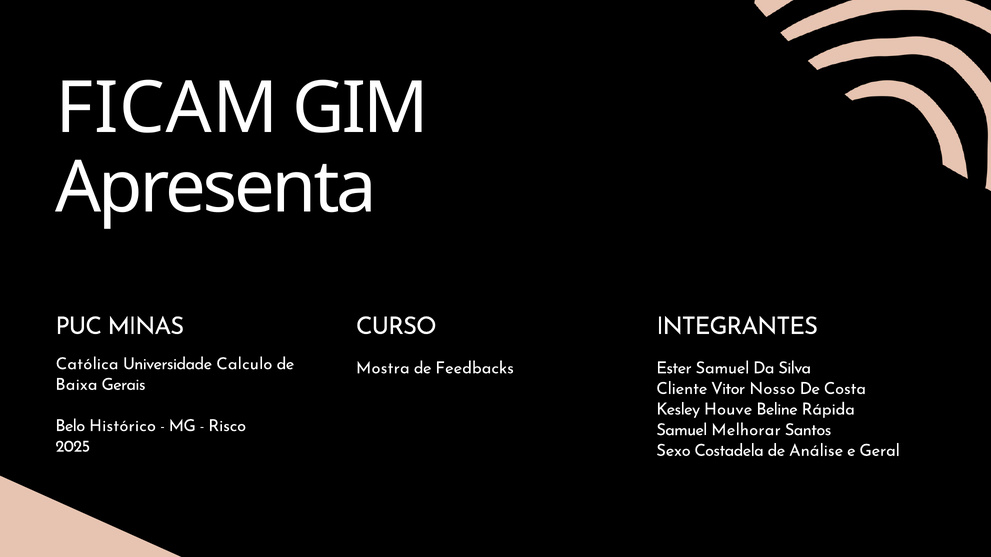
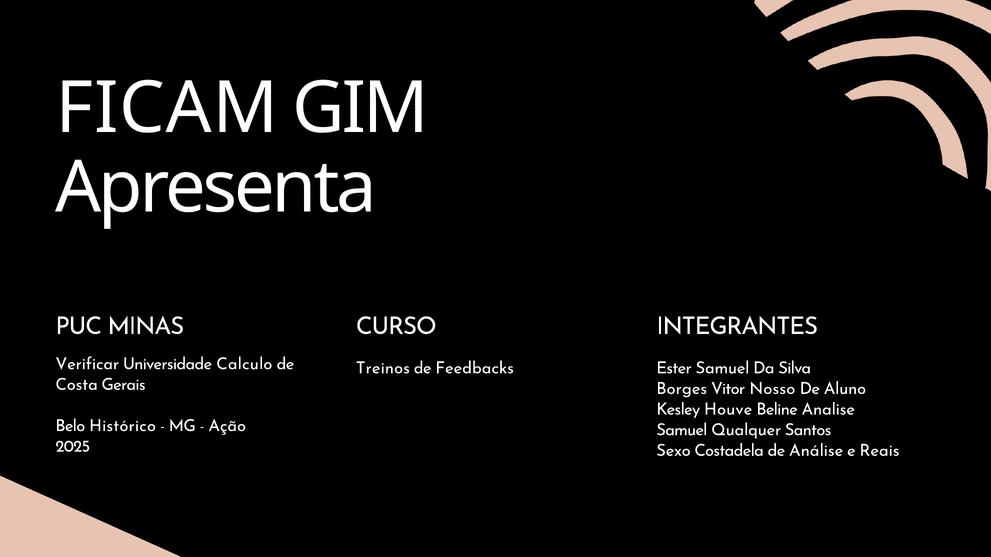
Católica: Católica -> Verificar (87, 364)
Mostra: Mostra -> Treinos (383, 368)
Baixa: Baixa -> Costa (77, 385)
Cliente: Cliente -> Borges (682, 389)
Costa: Costa -> Aluno (845, 389)
Rápida: Rápida -> Analise (828, 409)
Risco: Risco -> Ação (227, 426)
Melhorar: Melhorar -> Qualquer (746, 430)
Geral: Geral -> Reais (879, 451)
